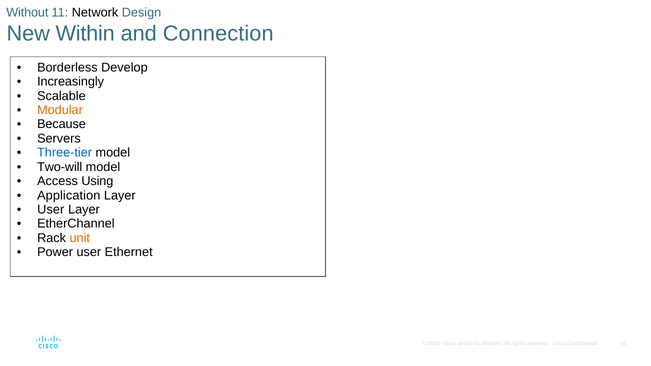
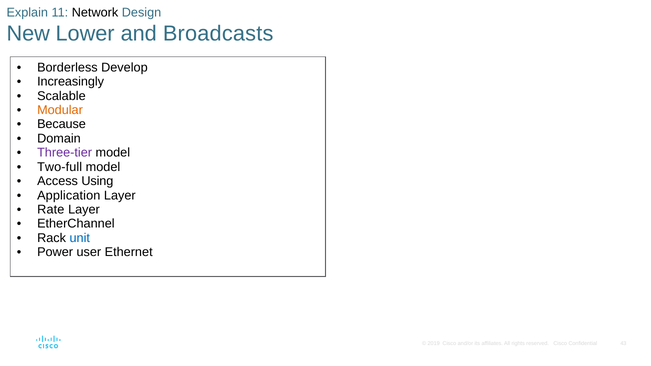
Without: Without -> Explain (27, 12)
Within: Within -> Lower (85, 34)
Connection: Connection -> Broadcasts (218, 34)
Servers: Servers -> Domain (59, 139)
Three-tier colour: blue -> purple (65, 153)
Two-will: Two-will -> Two-full (60, 167)
User: User -> Rate (51, 210)
unit colour: orange -> blue (80, 238)
